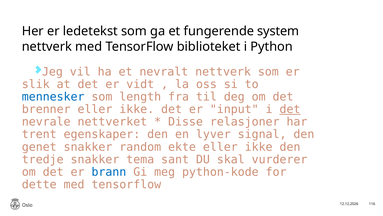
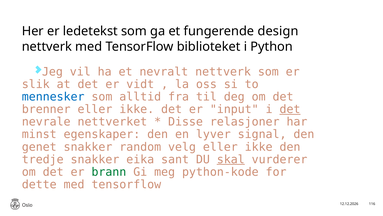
system: system -> design (278, 31)
length: length -> alltid (140, 97)
trent: trent -> minst (39, 134)
ekte: ekte -> velg (182, 147)
tema: tema -> eika (140, 159)
skal underline: none -> present (231, 159)
brann colour: blue -> green (109, 172)
